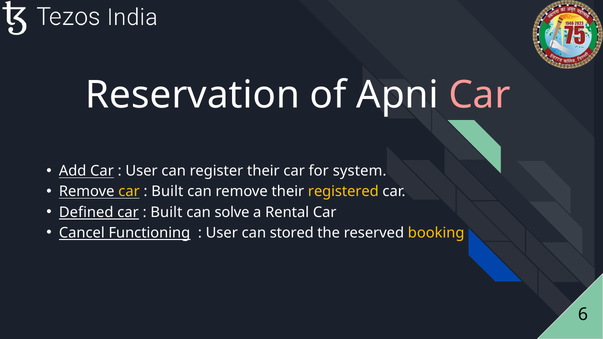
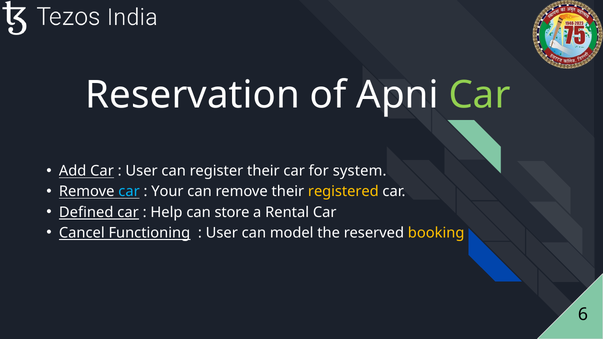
Car colour: pink -> light green (479, 95)
car colour: yellow -> light blue (129, 192)
Built: Built -> Your (167, 192)
Built: Built -> Help (166, 212)
solve: solve -> store (232, 212)
stored: stored -> model (292, 233)
